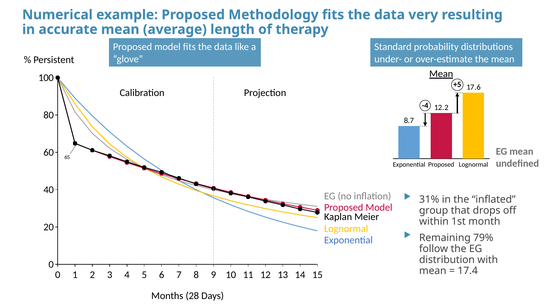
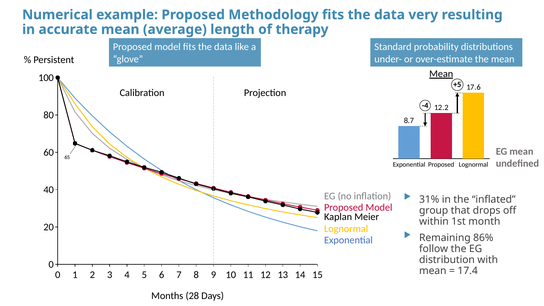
79%: 79% -> 86% (483, 238)
